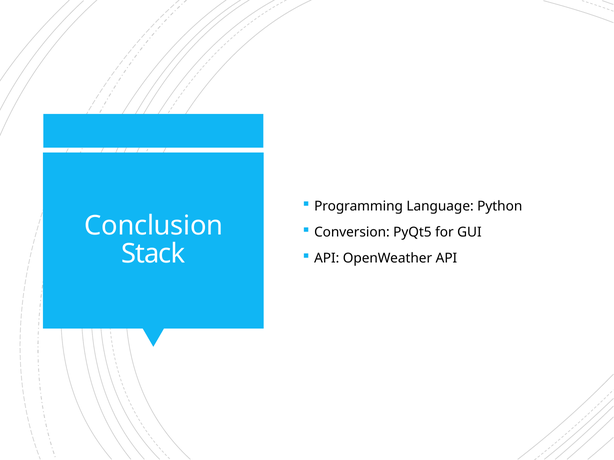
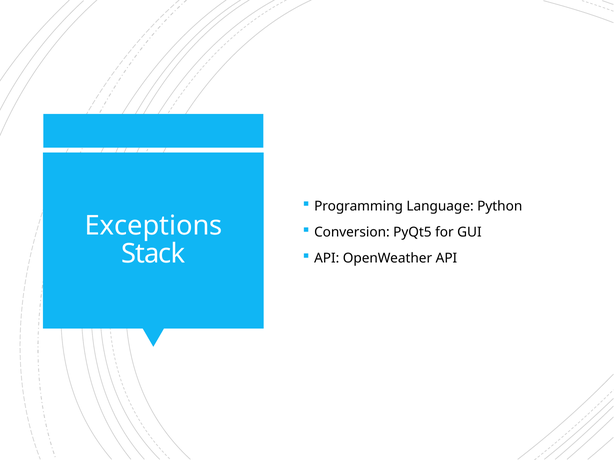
Conclusion: Conclusion -> Exceptions (154, 226)
